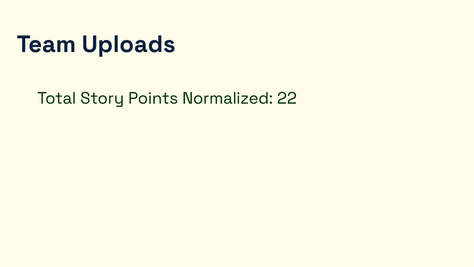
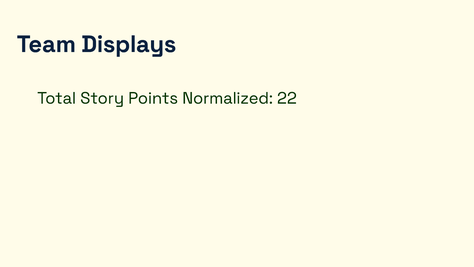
Uploads: Uploads -> Displays (129, 44)
